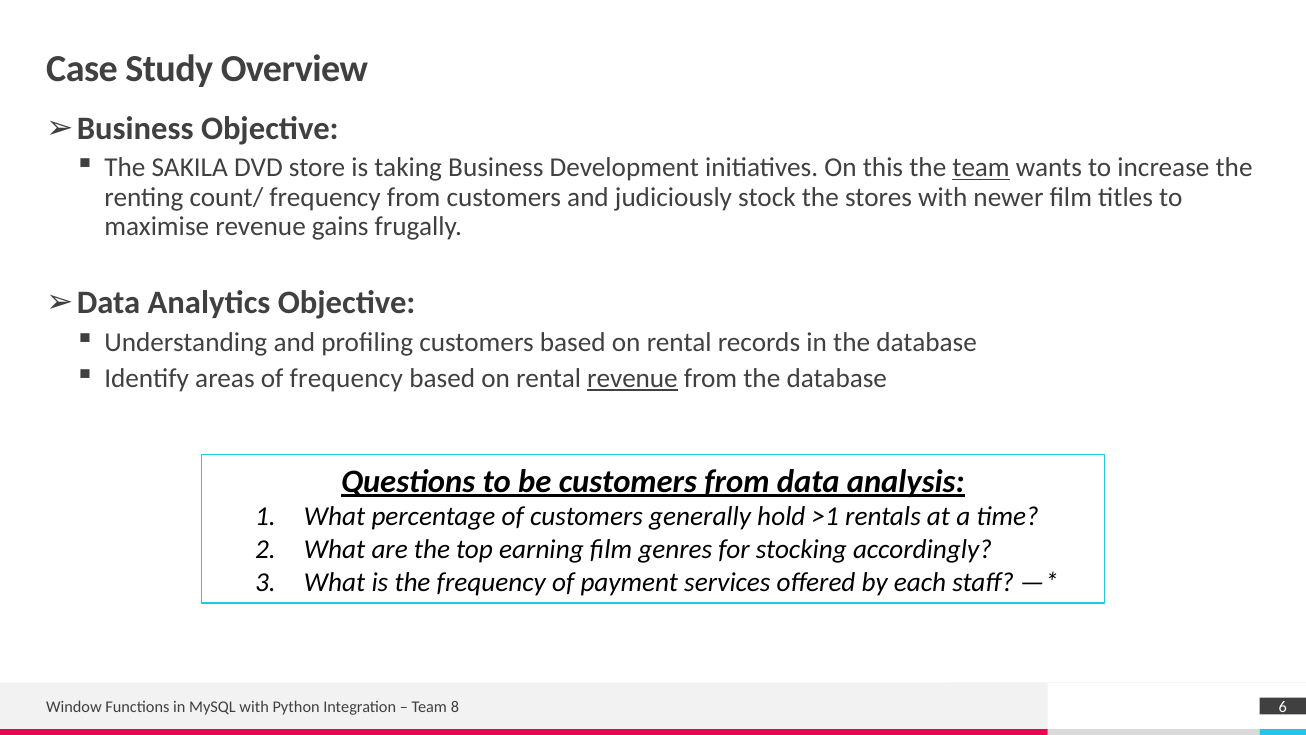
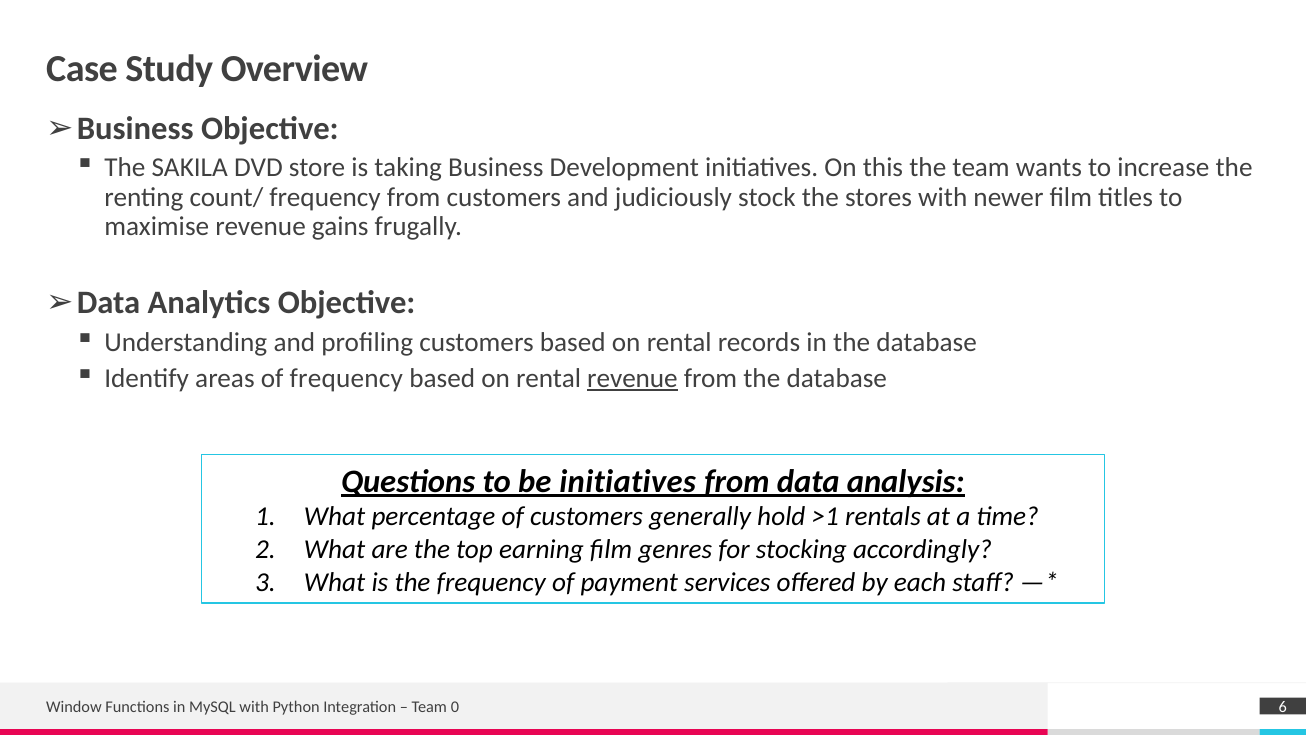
team underline: present -> none (981, 168)
be customers: customers -> initiatives (628, 481)
8: 8 -> 0 (455, 707)
